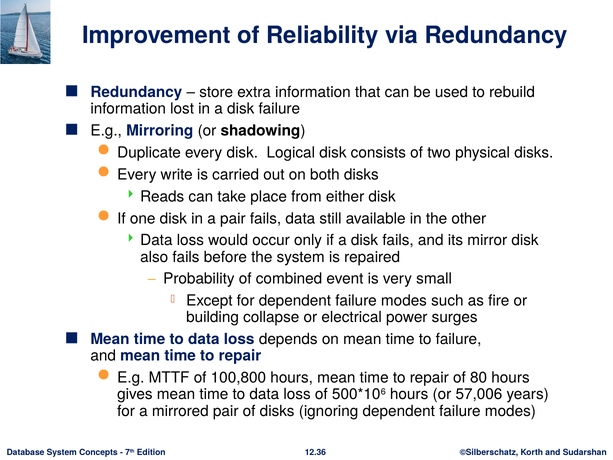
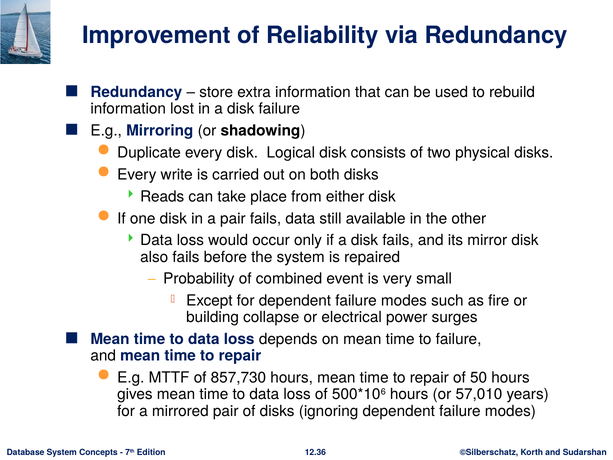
100,800: 100,800 -> 857,730 (238, 378)
80: 80 -> 50 (479, 378)
57,006: 57,006 -> 57,010 (479, 394)
